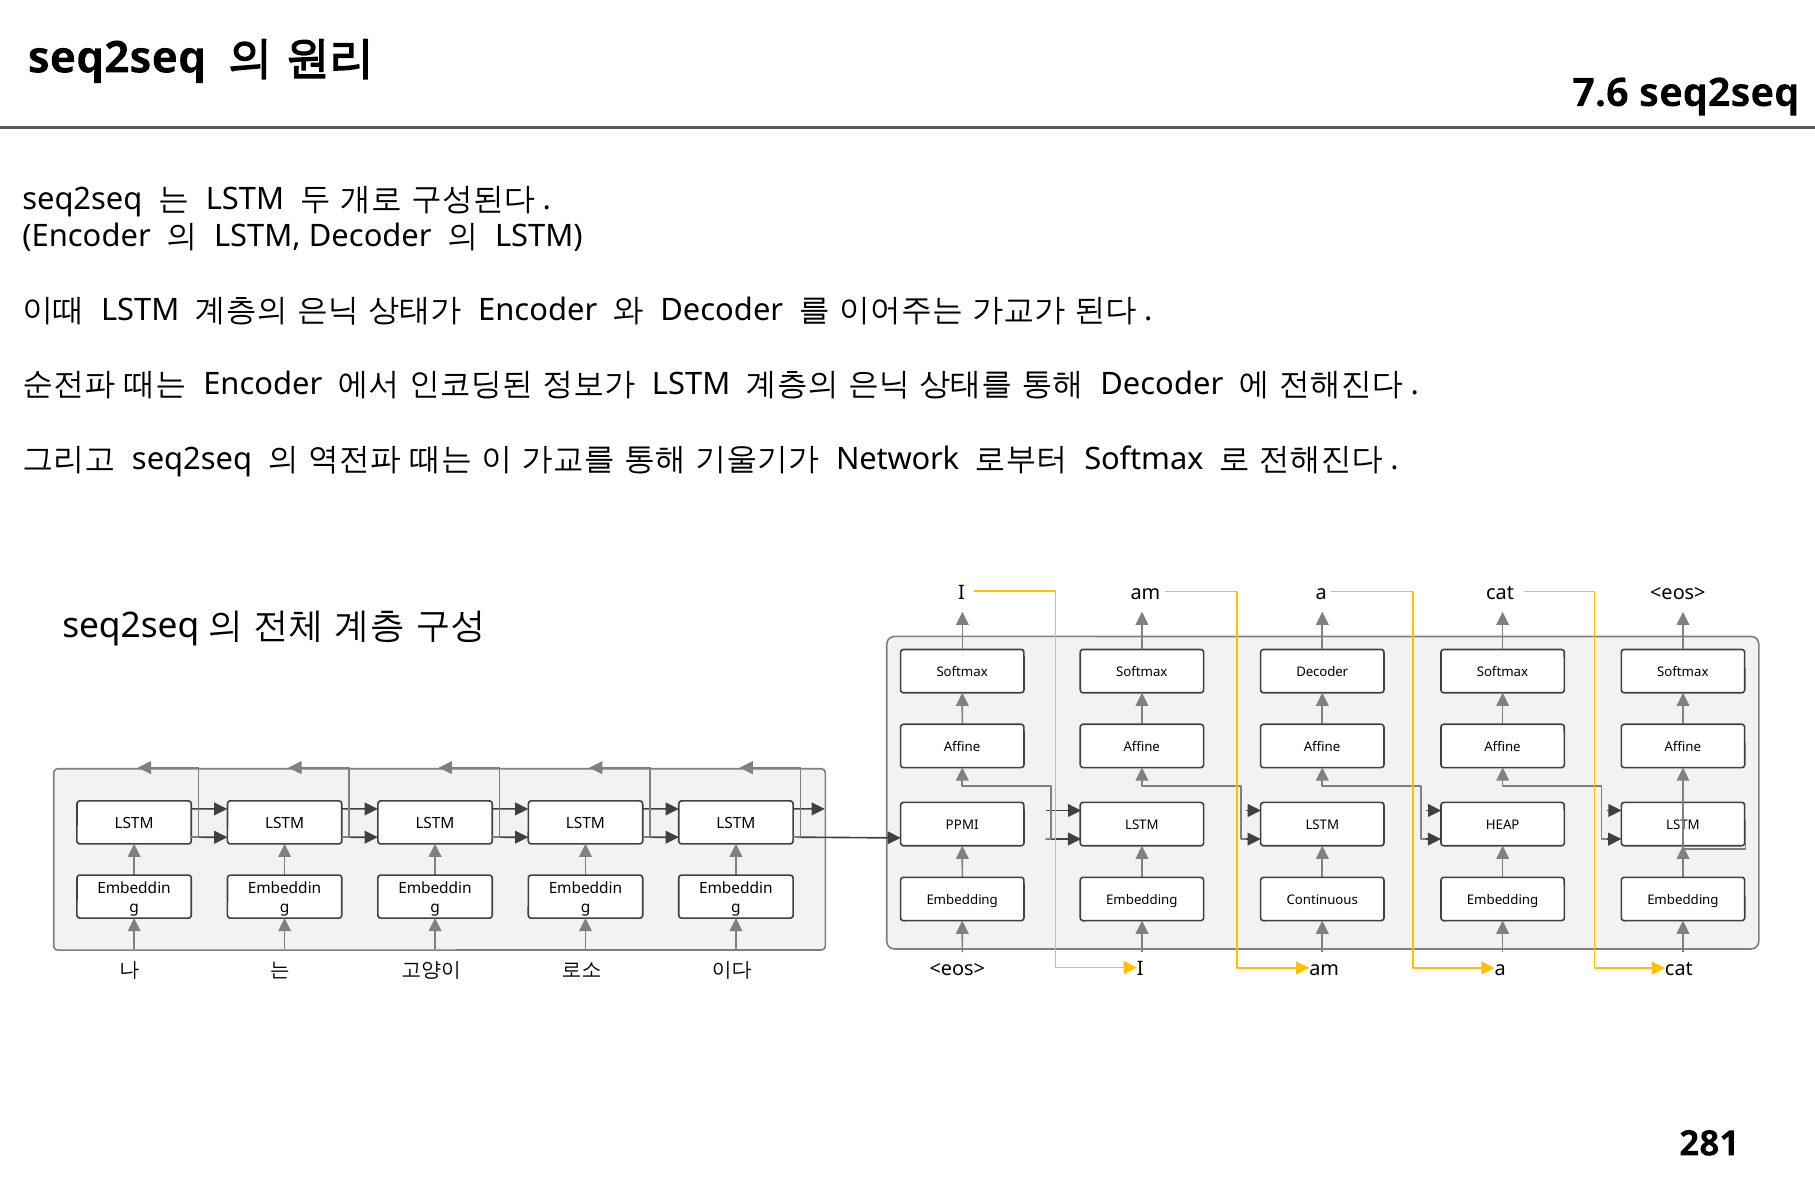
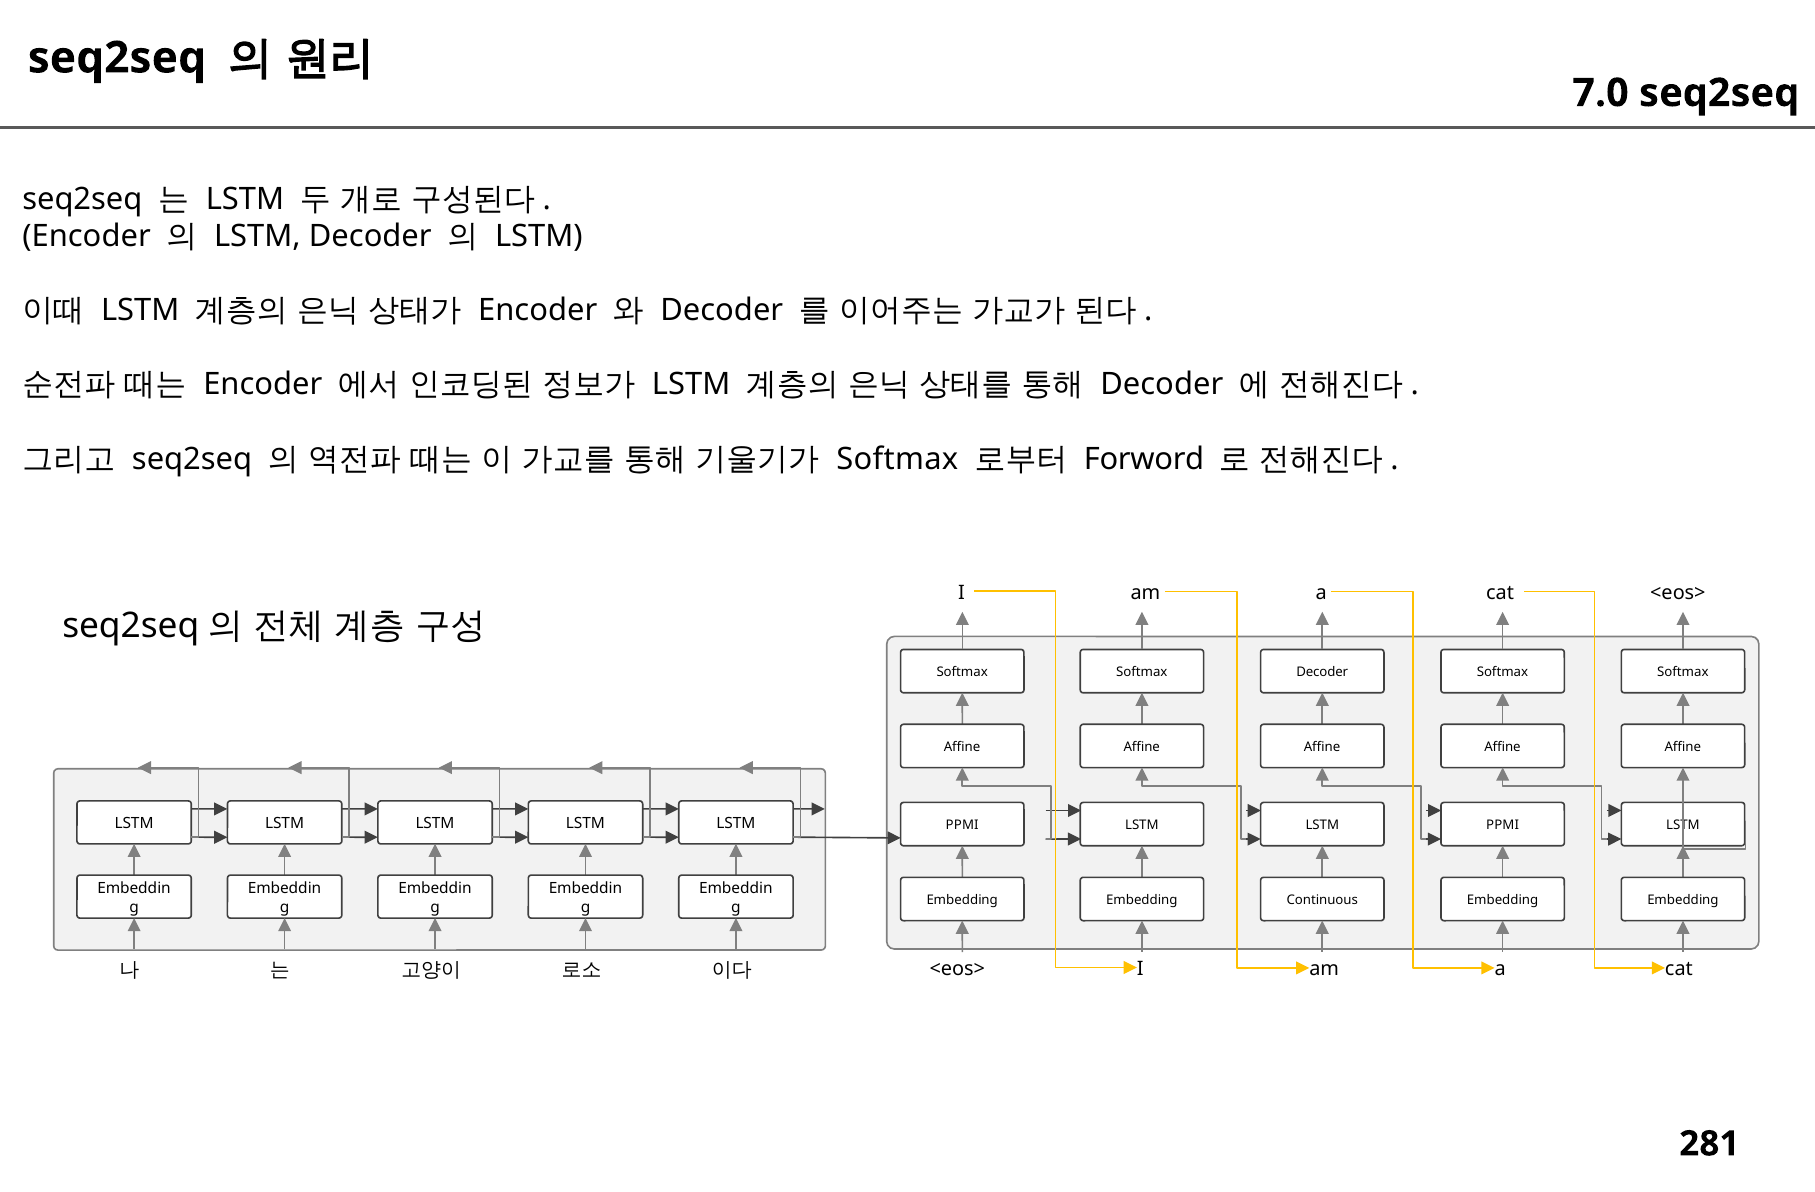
7.6: 7.6 -> 7.0 (1601, 93)
Network: Network -> Softmax (897, 459)
Softmax: Softmax -> Forword (1144, 459)
HEAP: HEAP -> PPMI (1503, 825)
